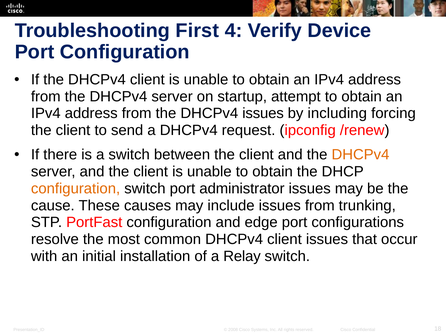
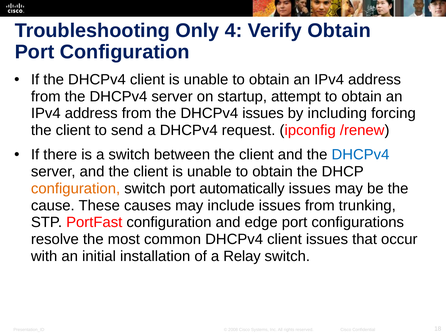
First: First -> Only (197, 31)
Verify Device: Device -> Obtain (339, 31)
DHCPv4 colour: orange -> blue (360, 155)
administrator: administrator -> automatically (242, 189)
